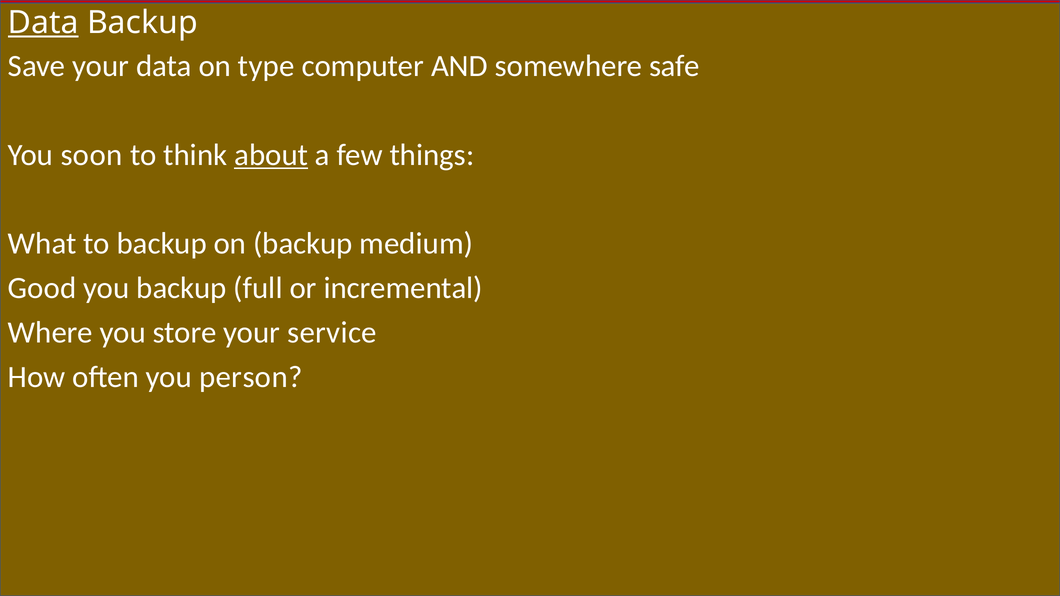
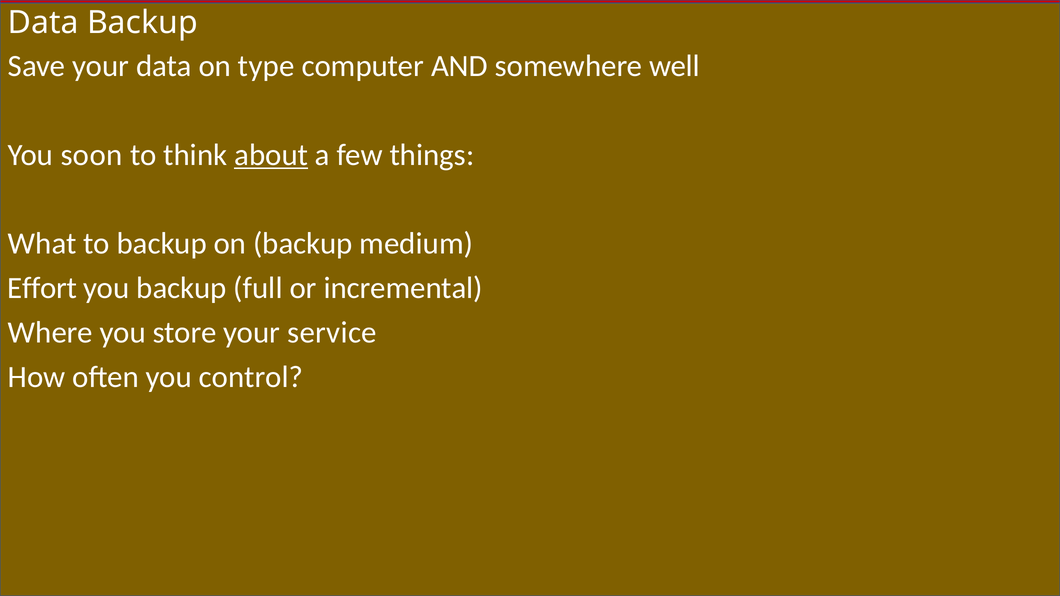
Data underline: present -> none (43, 23)
safe: safe -> well (674, 66)
Good: Good -> Effort (42, 288)
person: person -> control (251, 377)
